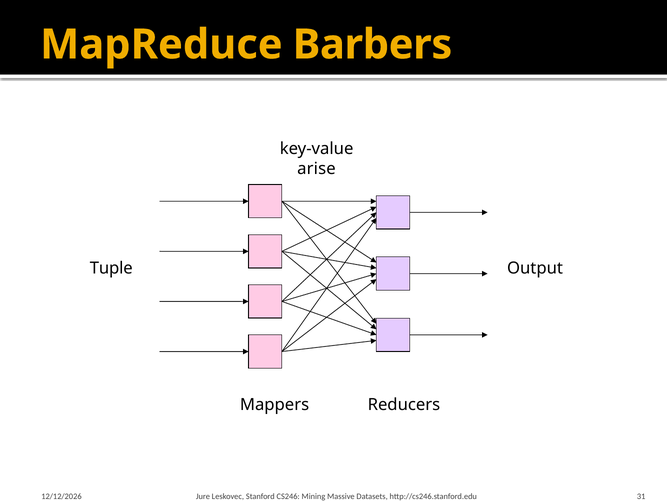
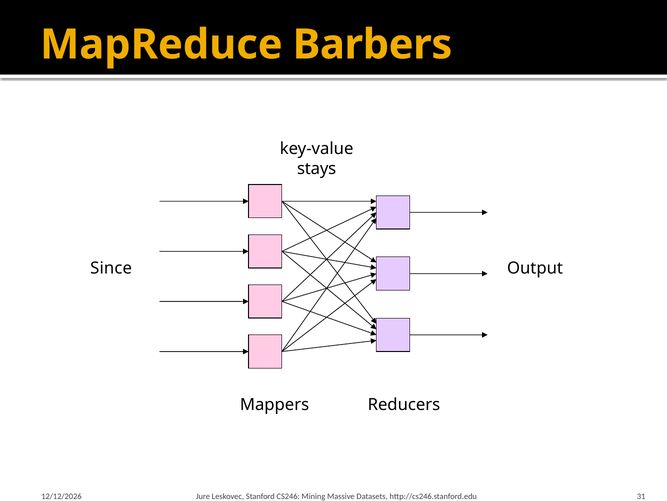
arise: arise -> stays (317, 169)
Tuple: Tuple -> Since (111, 268)
